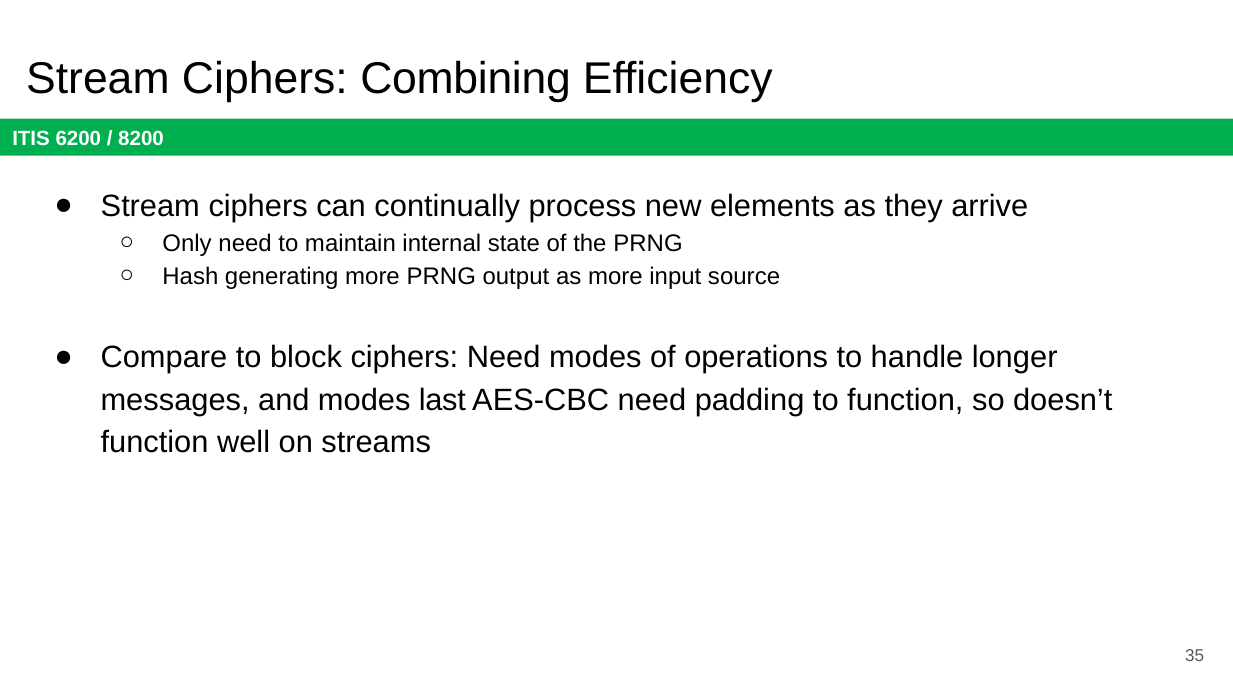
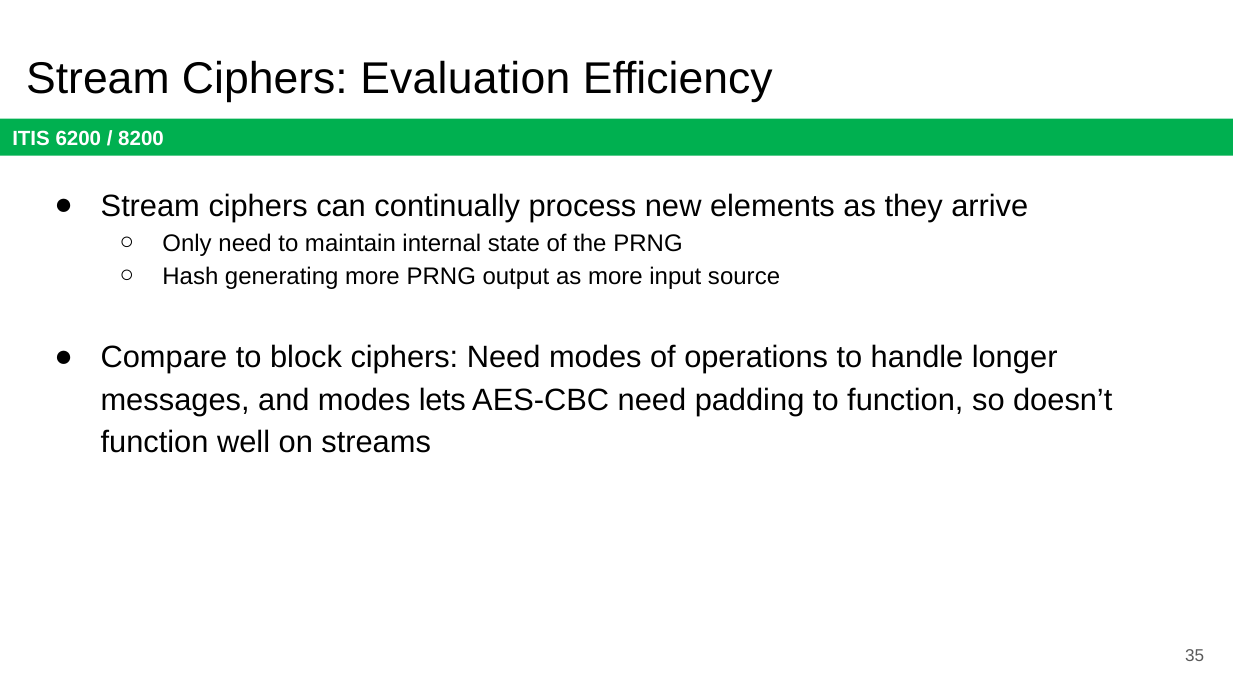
Combining: Combining -> Evaluation (465, 79)
last: last -> lets (442, 401)
